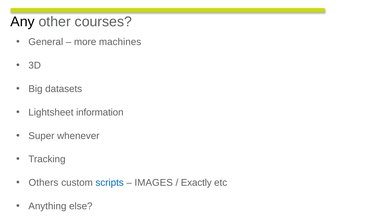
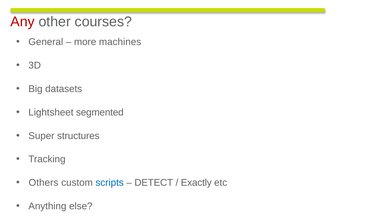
Any colour: black -> red (23, 22)
information: information -> segmented (100, 112)
whenever: whenever -> structures (78, 136)
IMAGES: IMAGES -> DETECT (154, 183)
